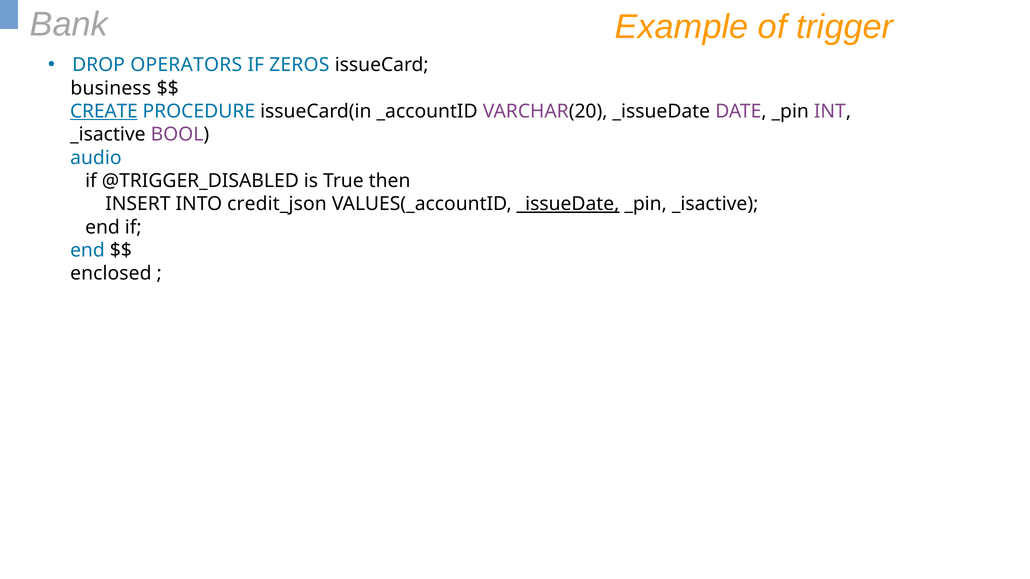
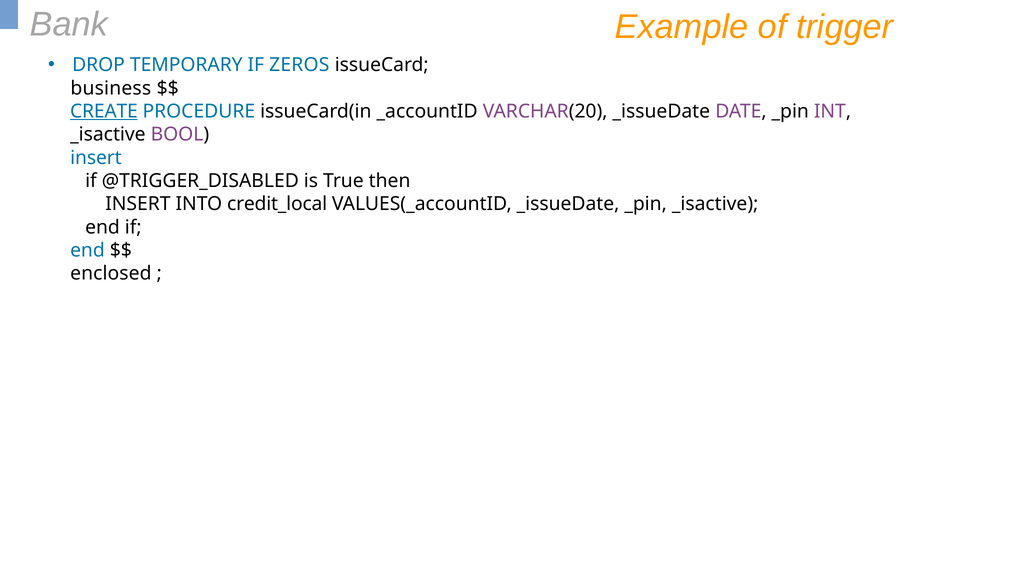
OPERATORS: OPERATORS -> TEMPORARY (186, 65)
audio: audio -> insert (96, 158)
credit_json: credit_json -> credit_local (277, 204)
_issueDate underline: present -> none (568, 204)
